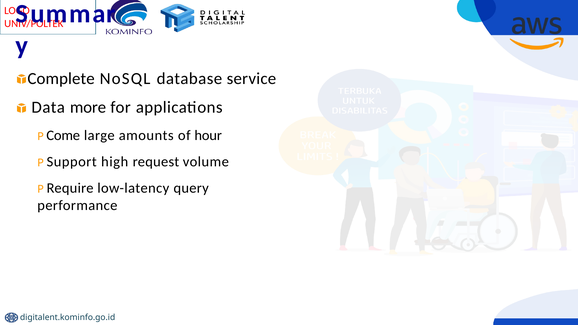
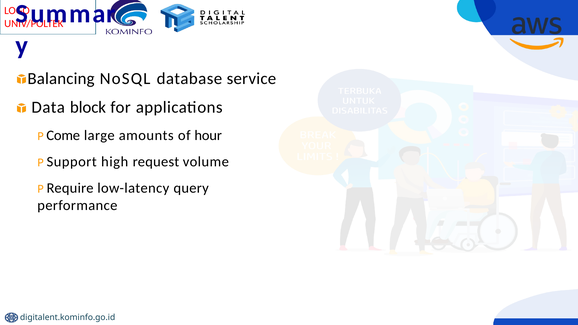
Complete: Complete -> Balancing (61, 79)
more: more -> block (88, 107)
